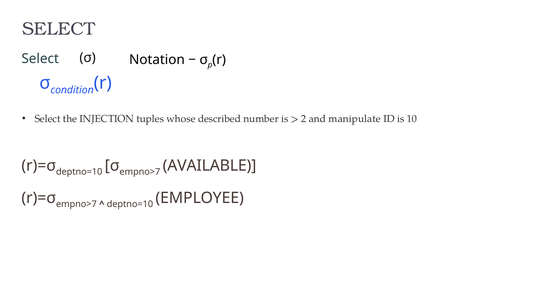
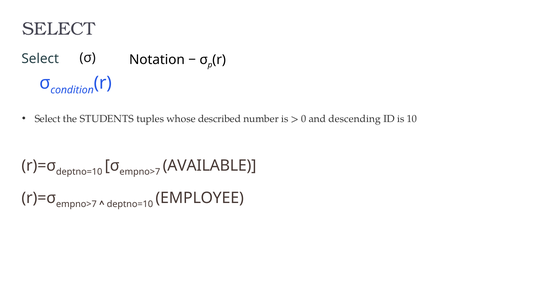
INJECTION: INJECTION -> STUDENTS (107, 119)
2: 2 -> 0 (304, 119)
manipulate: manipulate -> descending (355, 119)
